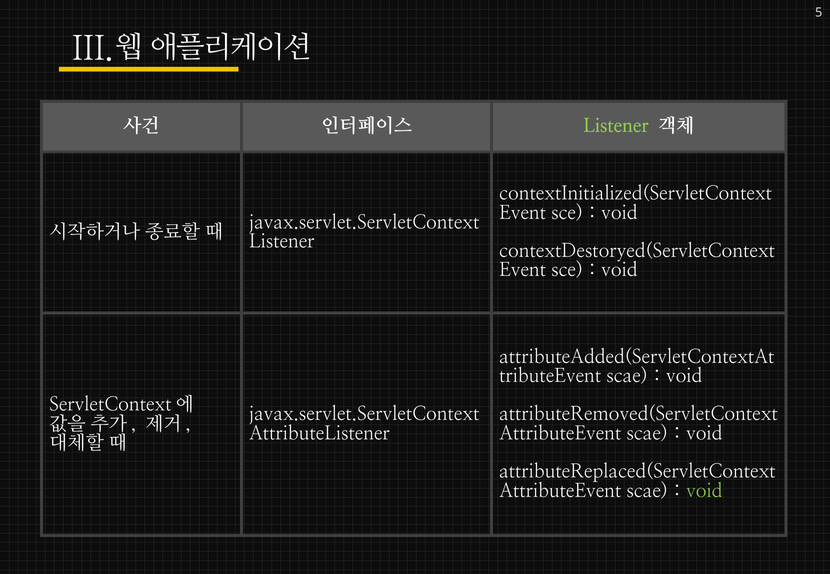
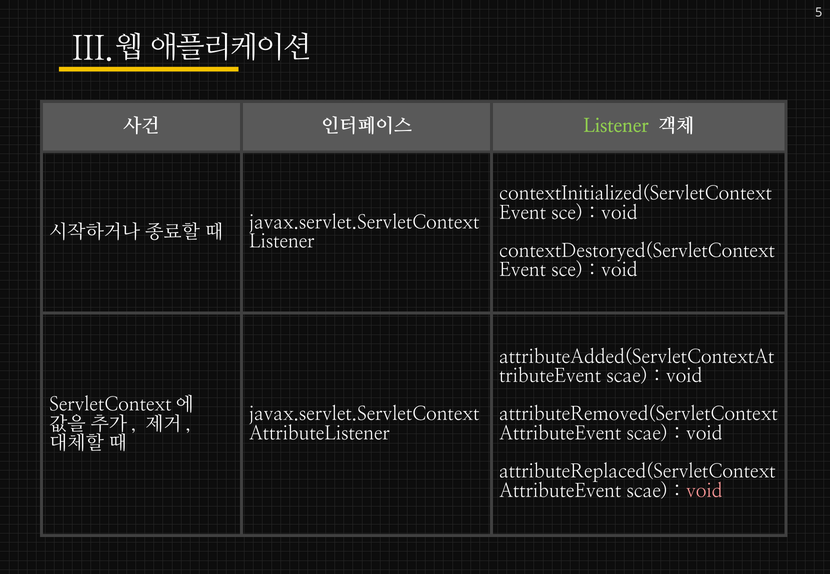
void colour: light green -> pink (704, 491)
